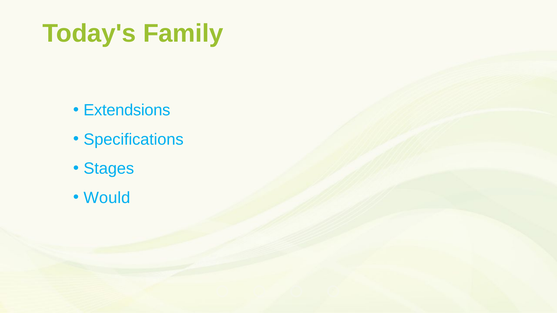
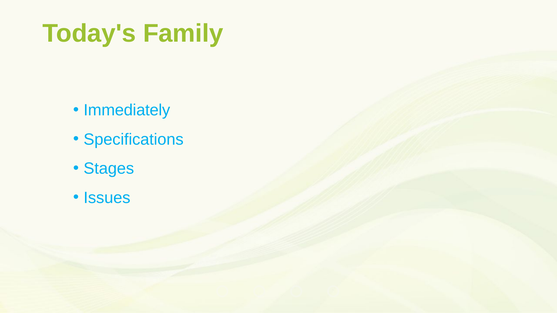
Extendsions: Extendsions -> Immediately (127, 110)
Would: Would -> Issues (107, 198)
